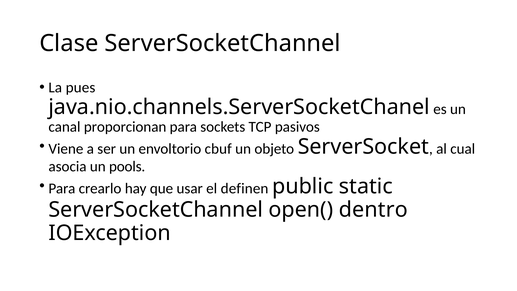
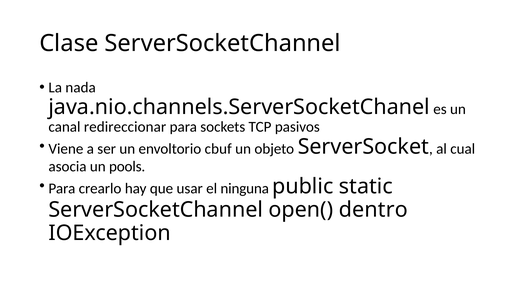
pues: pues -> nada (81, 87)
proporcionan: proporcionan -> redireccionar (125, 127)
definen: definen -> ninguna (245, 188)
